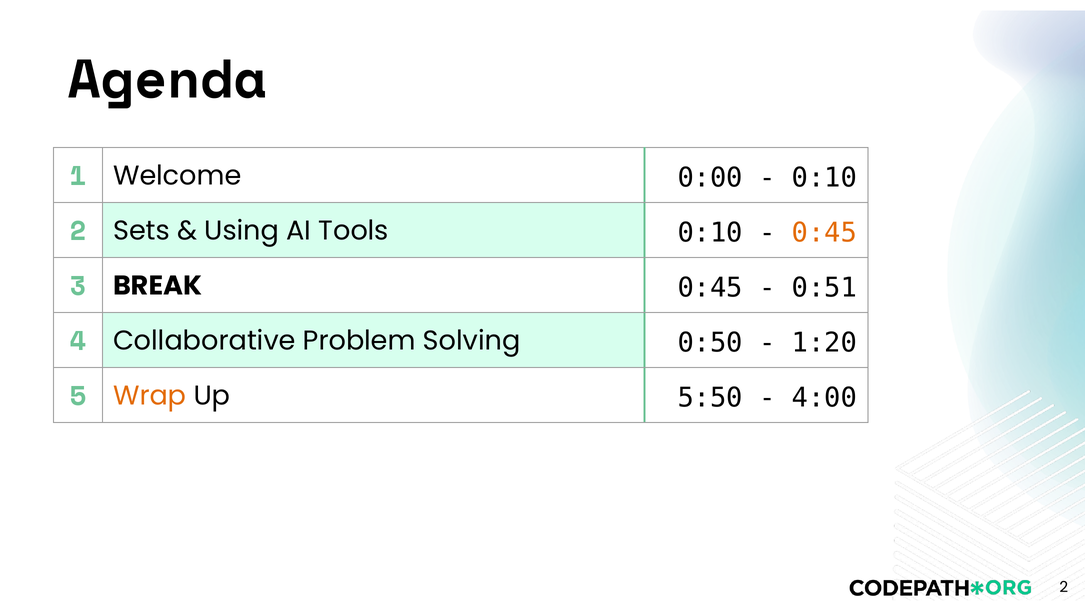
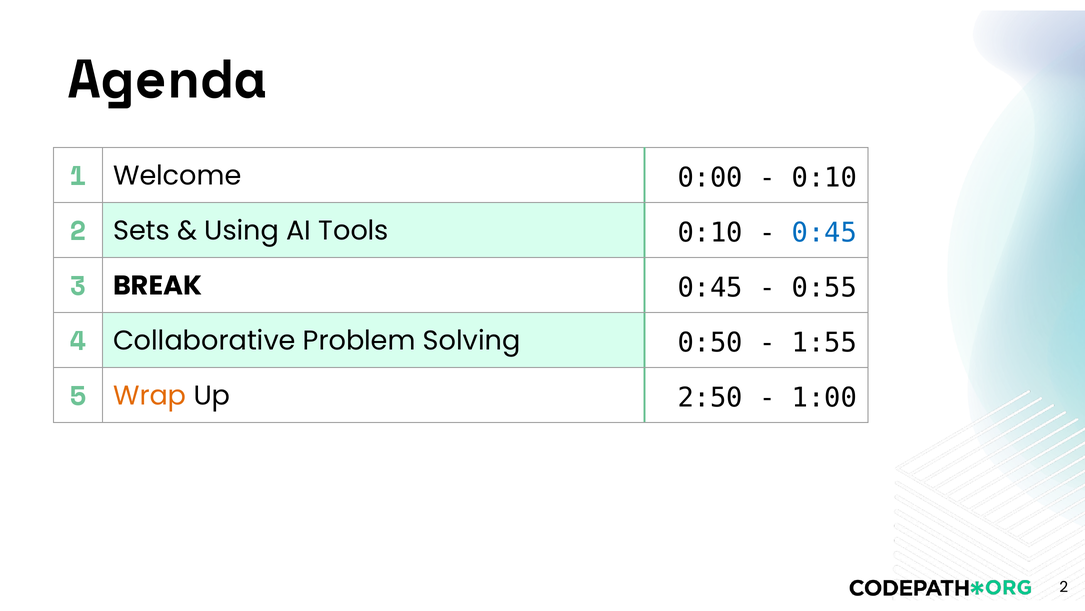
0:45 colour: orange -> blue (824, 233)
0:51: 0:51 -> 0:55 (824, 288)
1:20: 1:20 -> 1:55 (824, 342)
5:50: 5:50 -> 2:50 (710, 397)
4:00: 4:00 -> 1:00 (824, 397)
